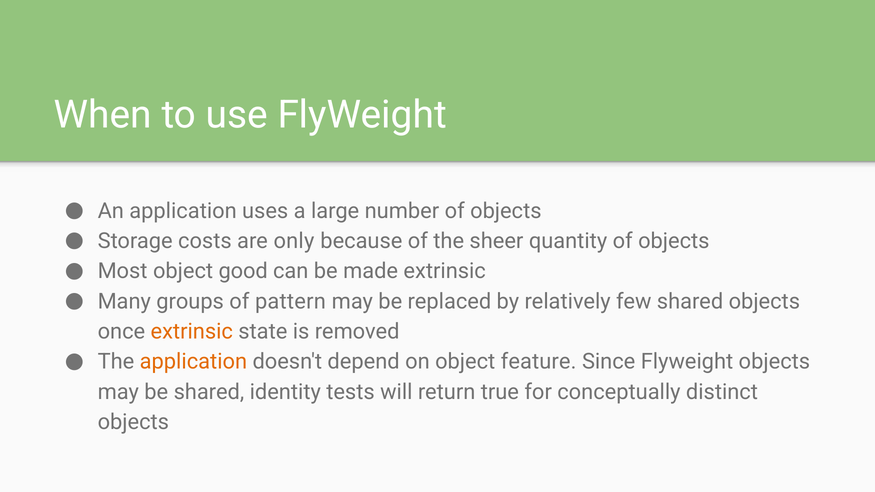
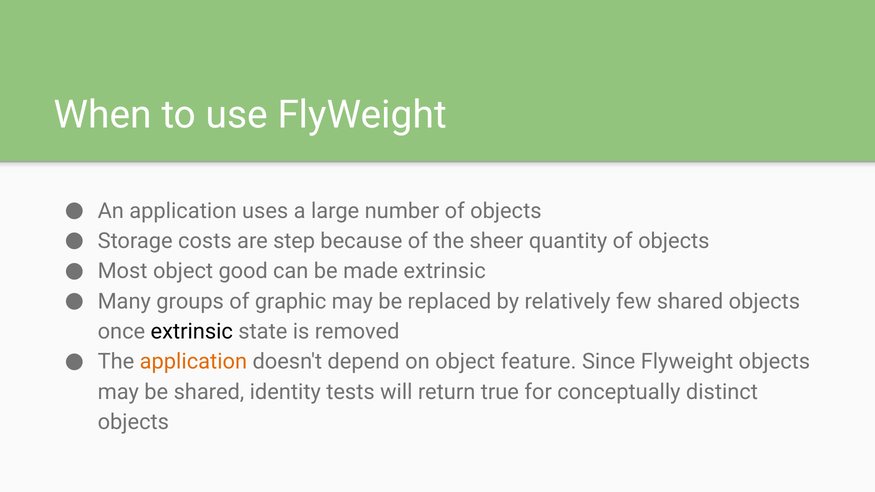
only: only -> step (294, 241)
pattern: pattern -> graphic (291, 302)
extrinsic colour: orange -> black (192, 332)
